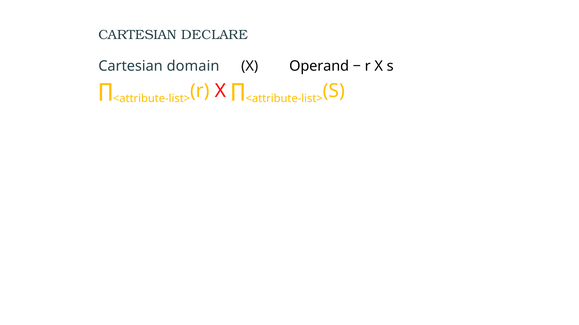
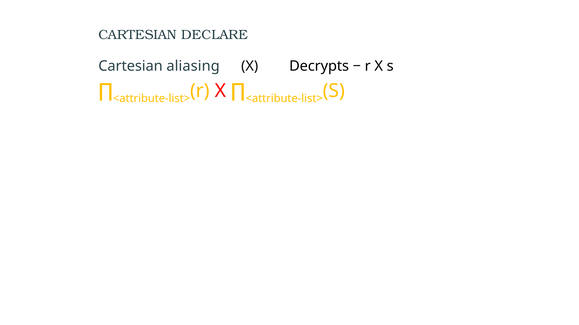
domain: domain -> aliasing (193, 66)
Operand: Operand -> Decrypts (319, 66)
